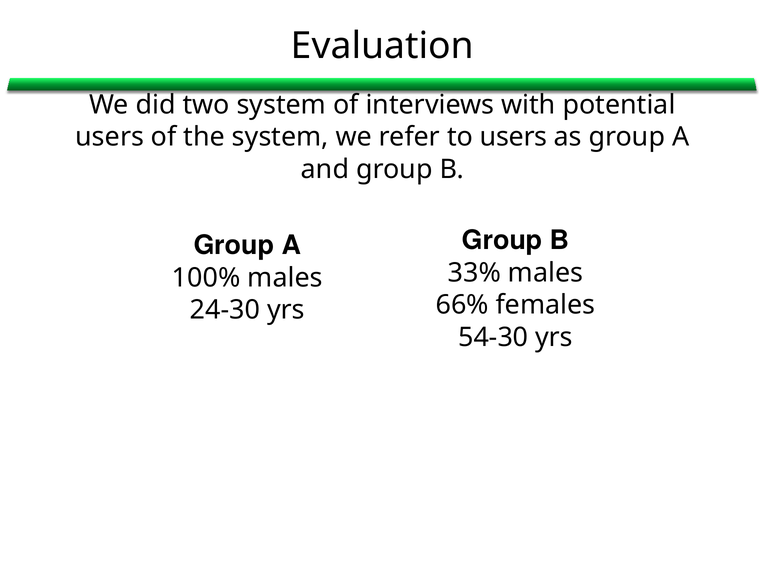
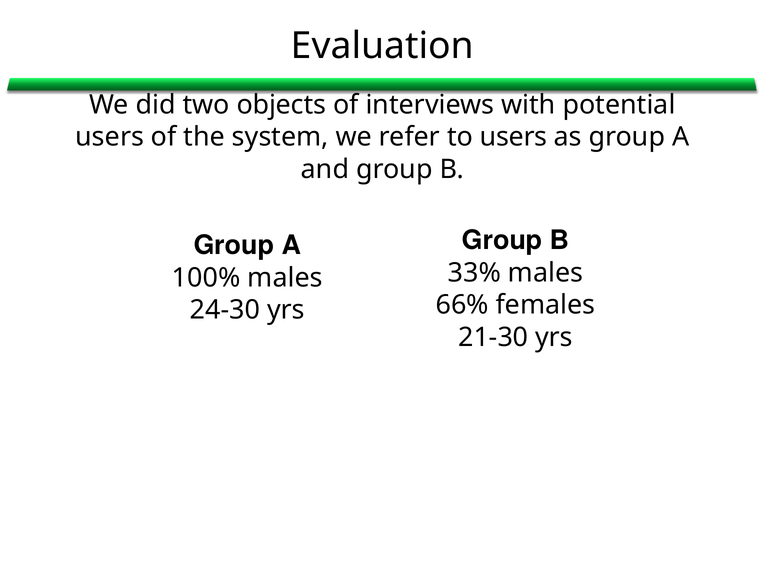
two system: system -> objects (281, 105)
54-30: 54-30 -> 21-30 (493, 337)
